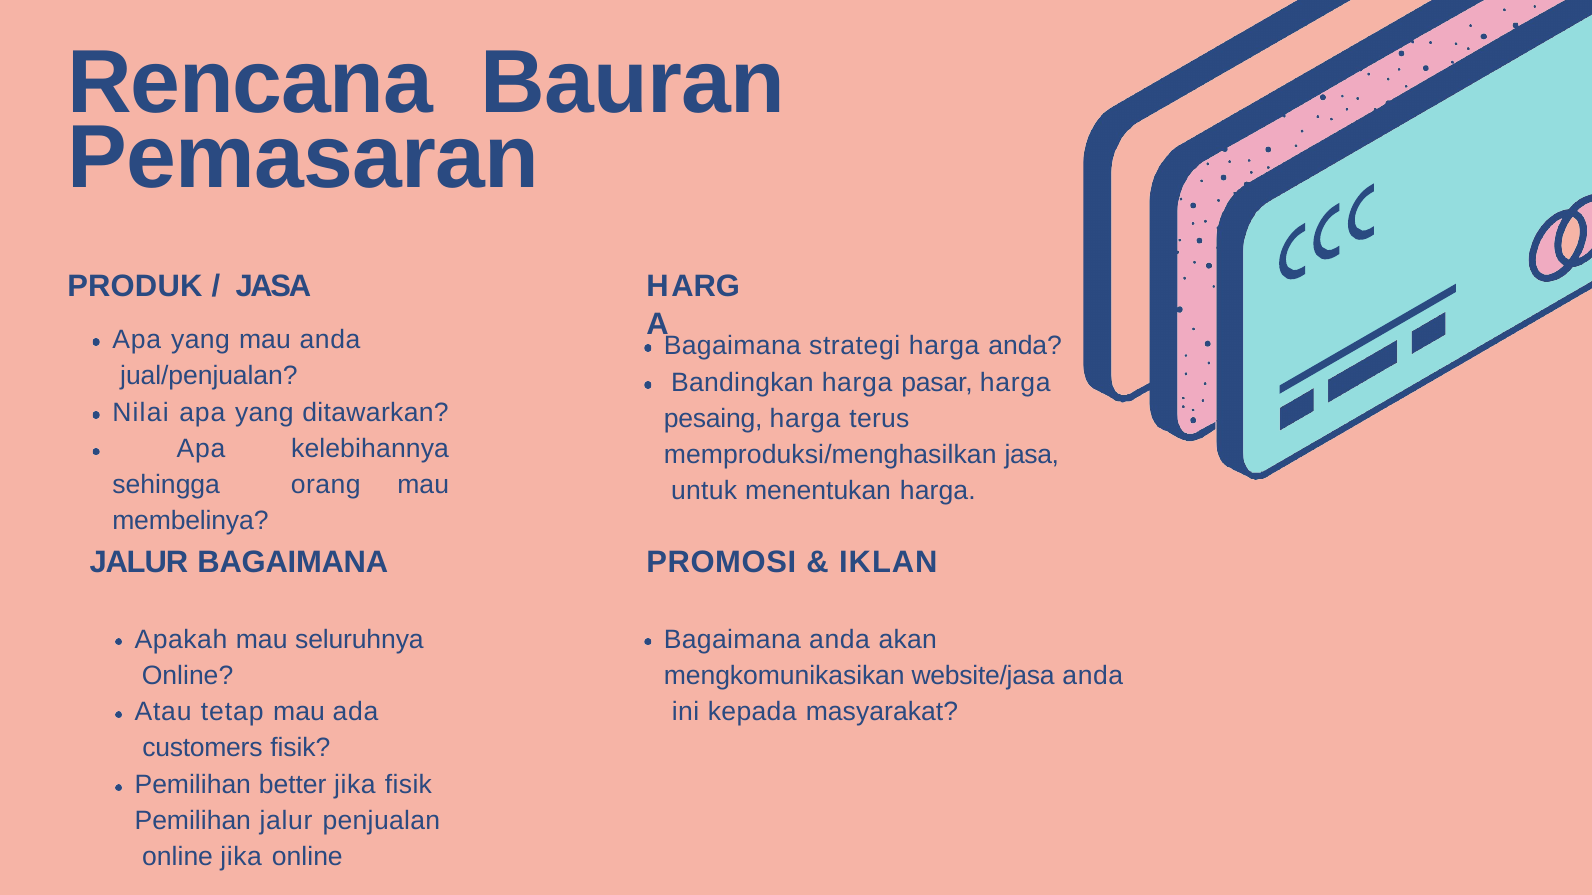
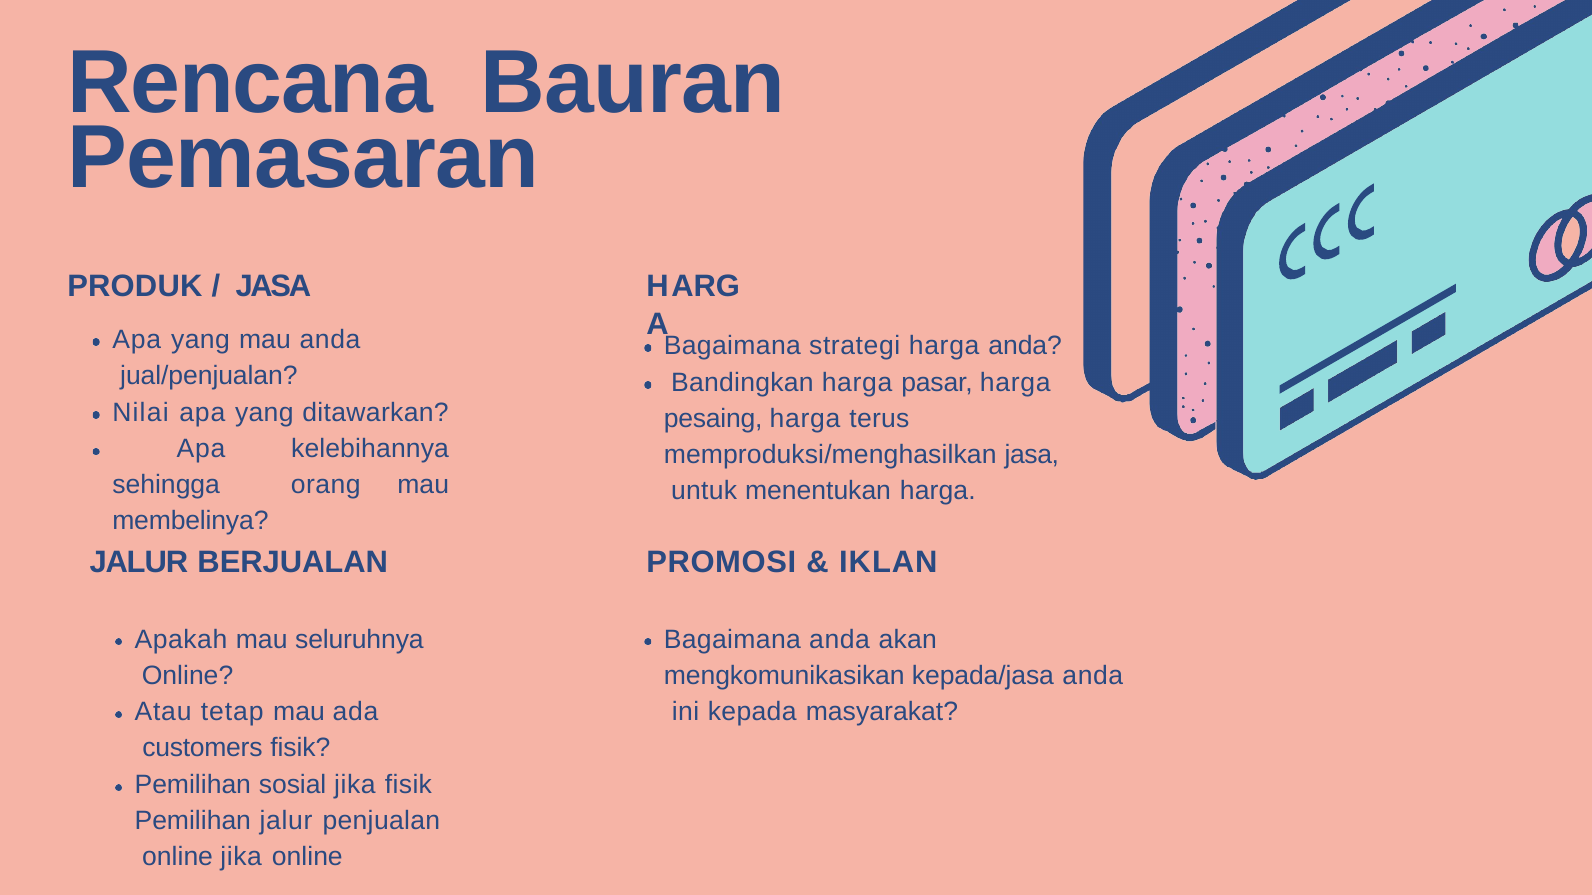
JALUR BAGAIMANA: BAGAIMANA -> BERJUALAN (293, 562)
website/jasa: website/jasa -> kepada/jasa (983, 676)
better: better -> sosial (293, 785)
